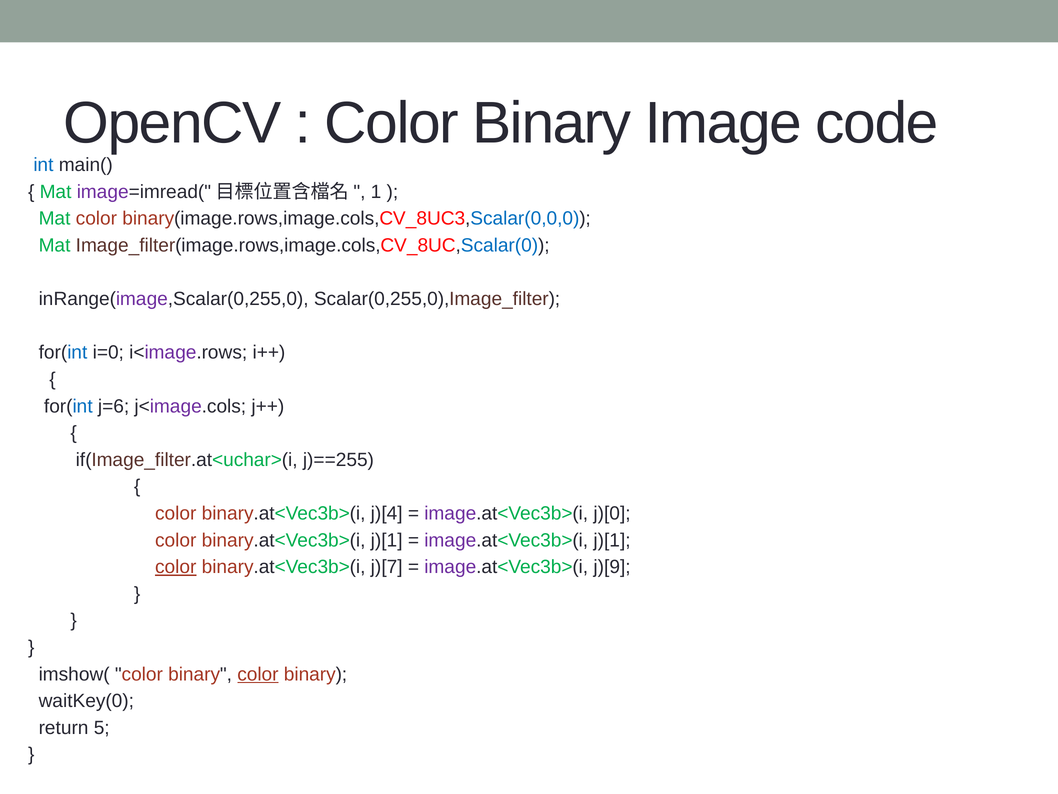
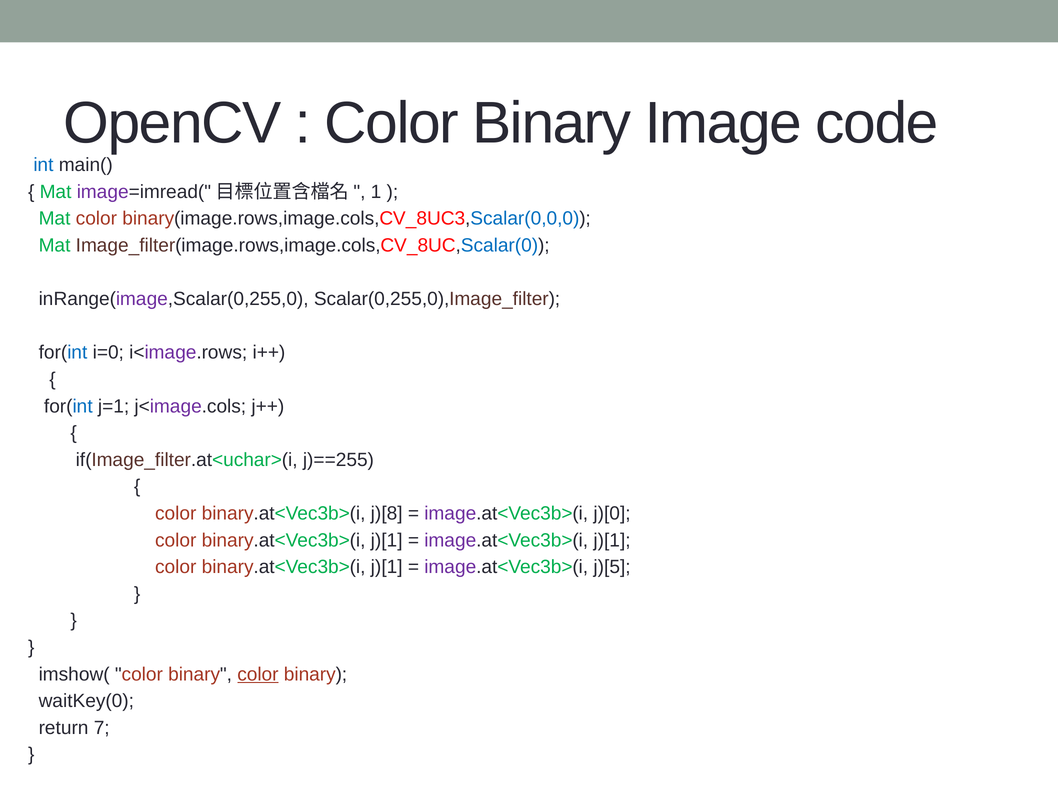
j=6: j=6 -> j=1 (114, 406)
j)[4: j)[4 -> j)[8 (387, 513)
color underline: present -> none (176, 567)
j)[7: j)[7 -> j)[1 (387, 567)
j)[9: j)[9 -> j)[5 (612, 567)
5: 5 -> 7 (102, 727)
